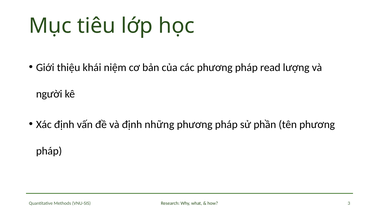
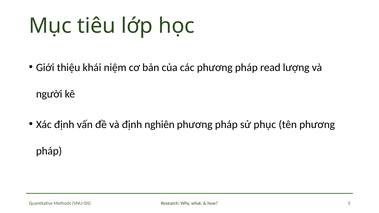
những: những -> nghiên (160, 125)
phần: phần -> phục (265, 125)
